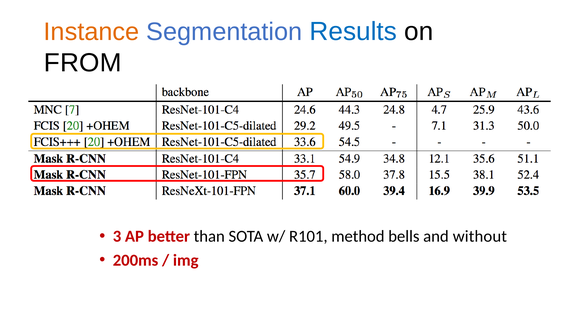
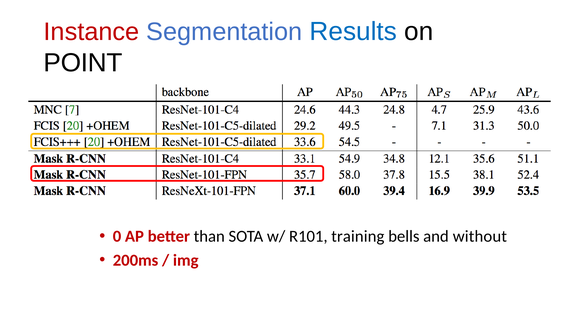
Instance colour: orange -> red (91, 32)
FROM: FROM -> POINT (83, 63)
3: 3 -> 0 (117, 236)
method: method -> training (358, 236)
